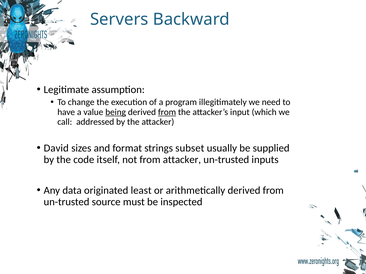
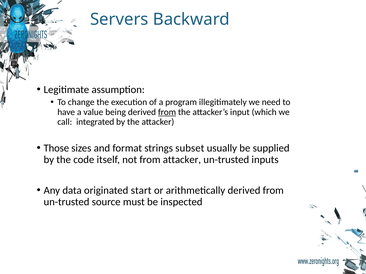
being underline: present -> none (116, 112)
addressed: addressed -> integrated (95, 122)
David: David -> Those (56, 148)
least: least -> start (141, 191)
